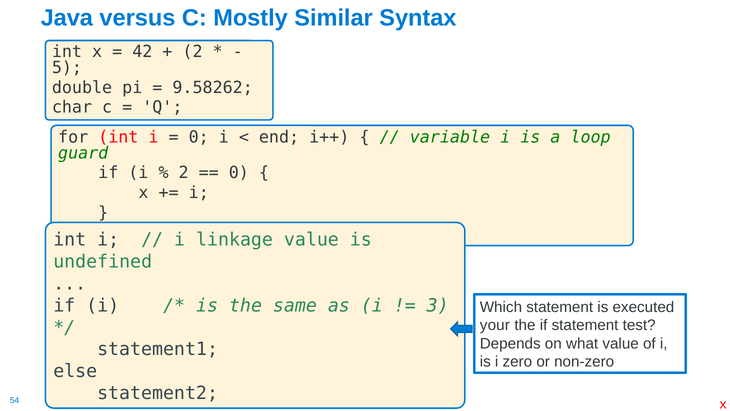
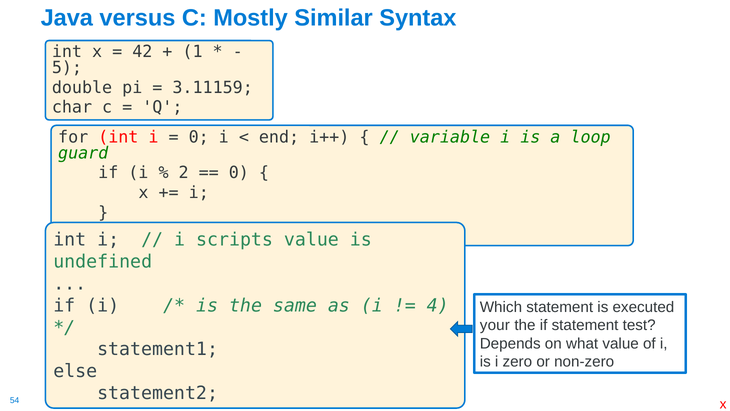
2: 2 -> 1 (193, 52)
9.58262: 9.58262 -> 3.11159 (213, 87)
linkage: linkage -> scripts (235, 240)
3: 3 -> 4 (438, 305)
